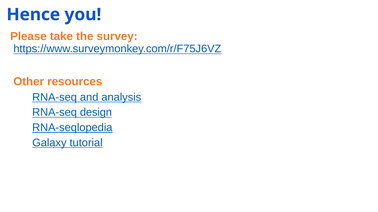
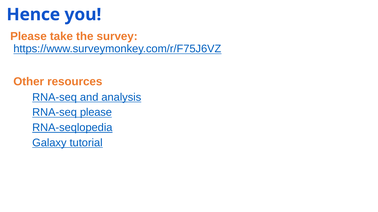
RNA-seq design: design -> please (96, 113)
